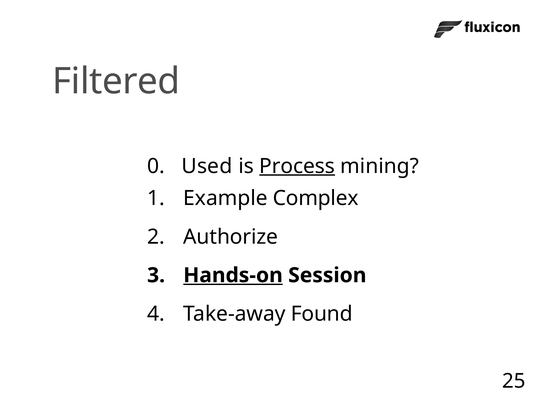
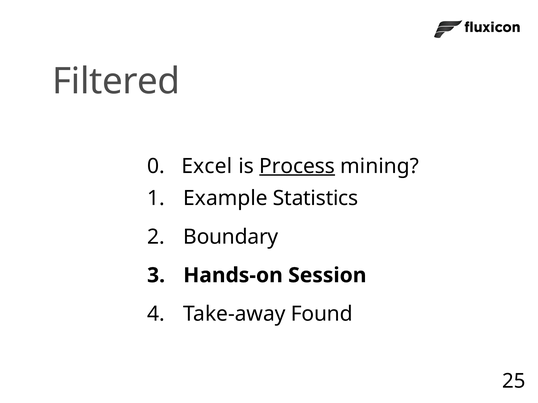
Used: Used -> Excel (207, 166)
Complex: Complex -> Statistics (316, 199)
Authorize: Authorize -> Boundary (231, 237)
Hands-on underline: present -> none (233, 276)
